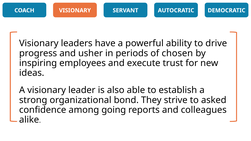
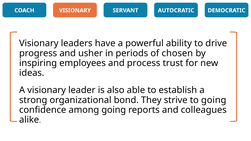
execute: execute -> process (144, 63)
to asked: asked -> going (214, 100)
